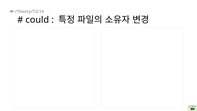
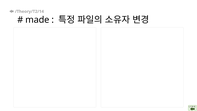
could: could -> made (37, 20)
